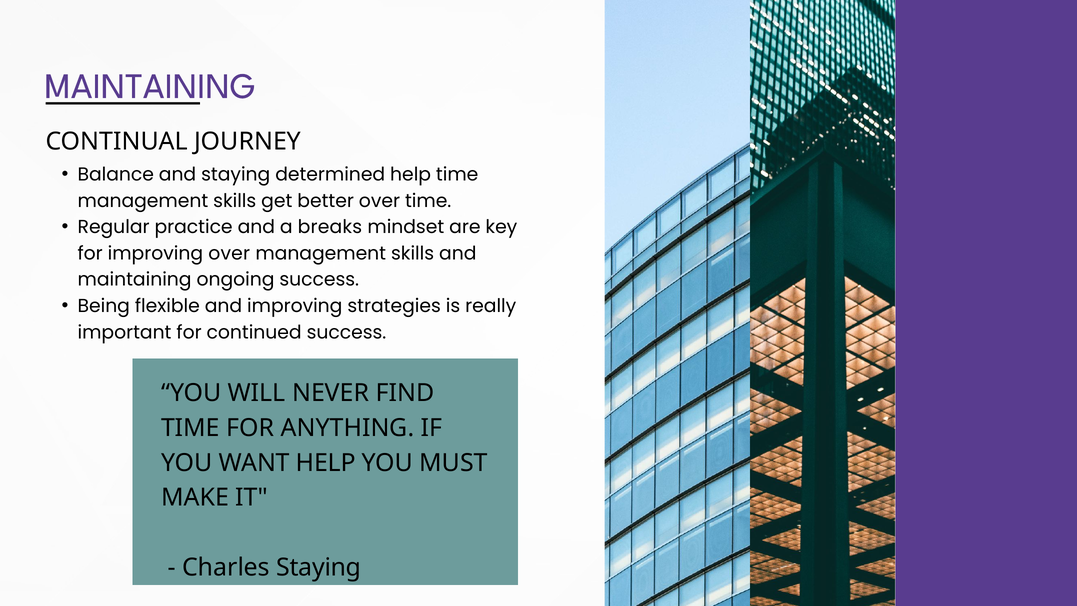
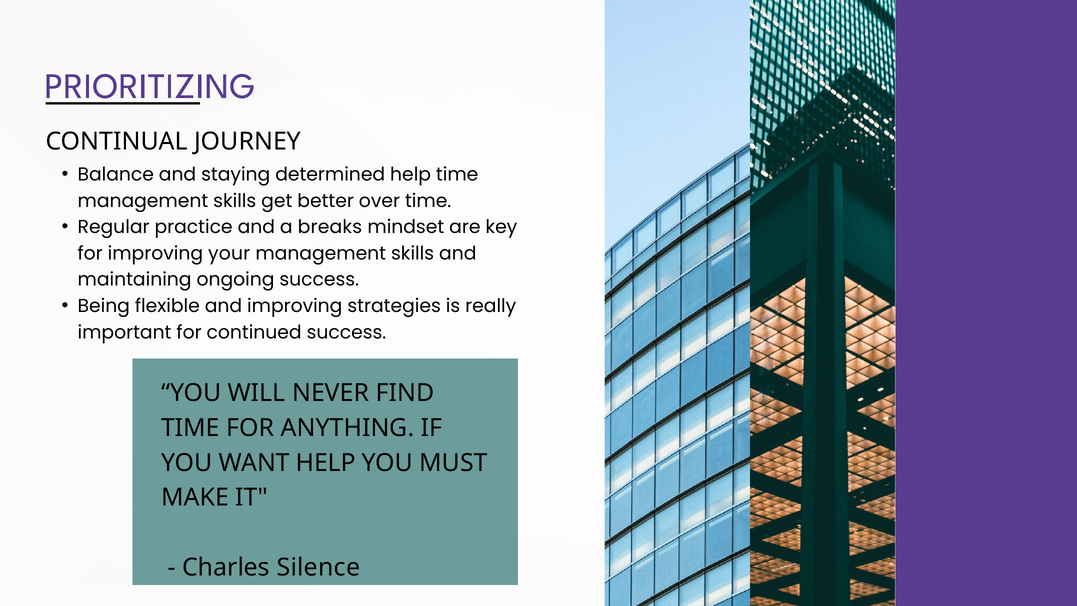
MAINTAINING: MAINTAINING -> PRIORITIZING (150, 86)
improving over: over -> your (229, 253)
Charles Staying: Staying -> Silence (318, 567)
